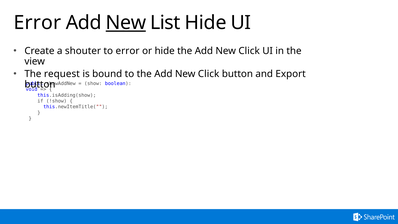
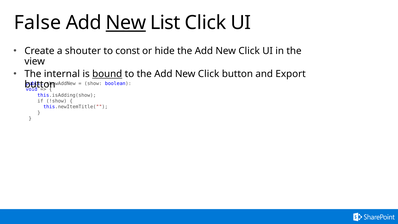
Error: Error -> False (37, 23)
List Hide: Hide -> Click (206, 23)
to error: error -> const (128, 51)
request: request -> internal (62, 74)
bound underline: none -> present (107, 74)
